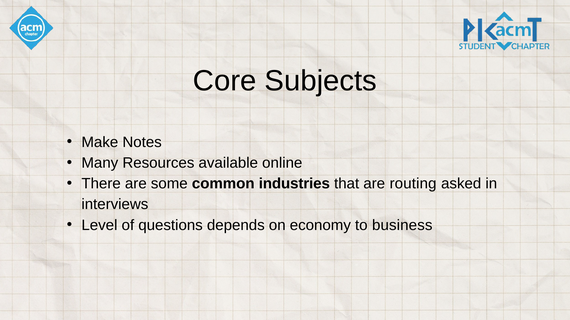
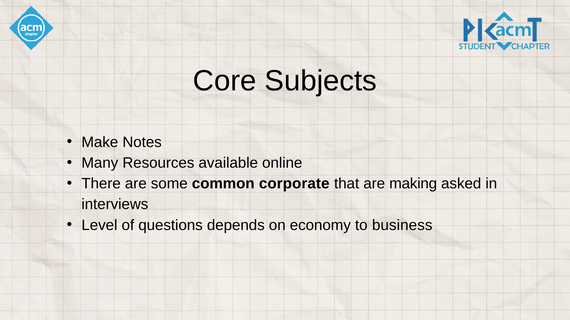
industries: industries -> corporate (294, 184)
routing: routing -> making (413, 184)
